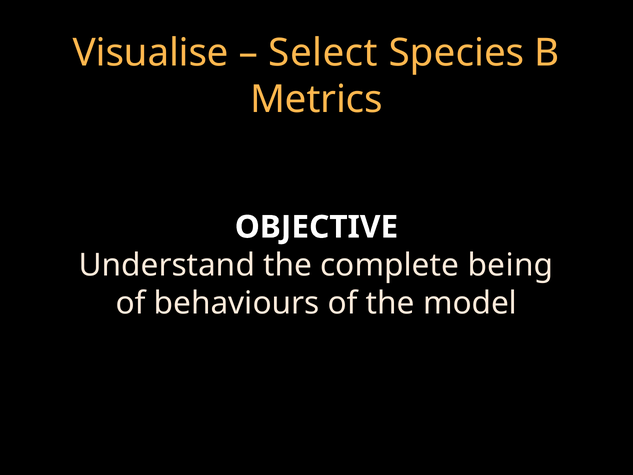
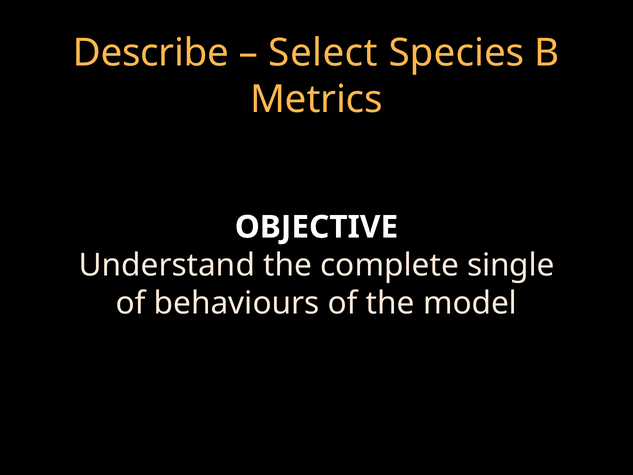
Visualise: Visualise -> Describe (151, 53)
being: being -> single (511, 265)
